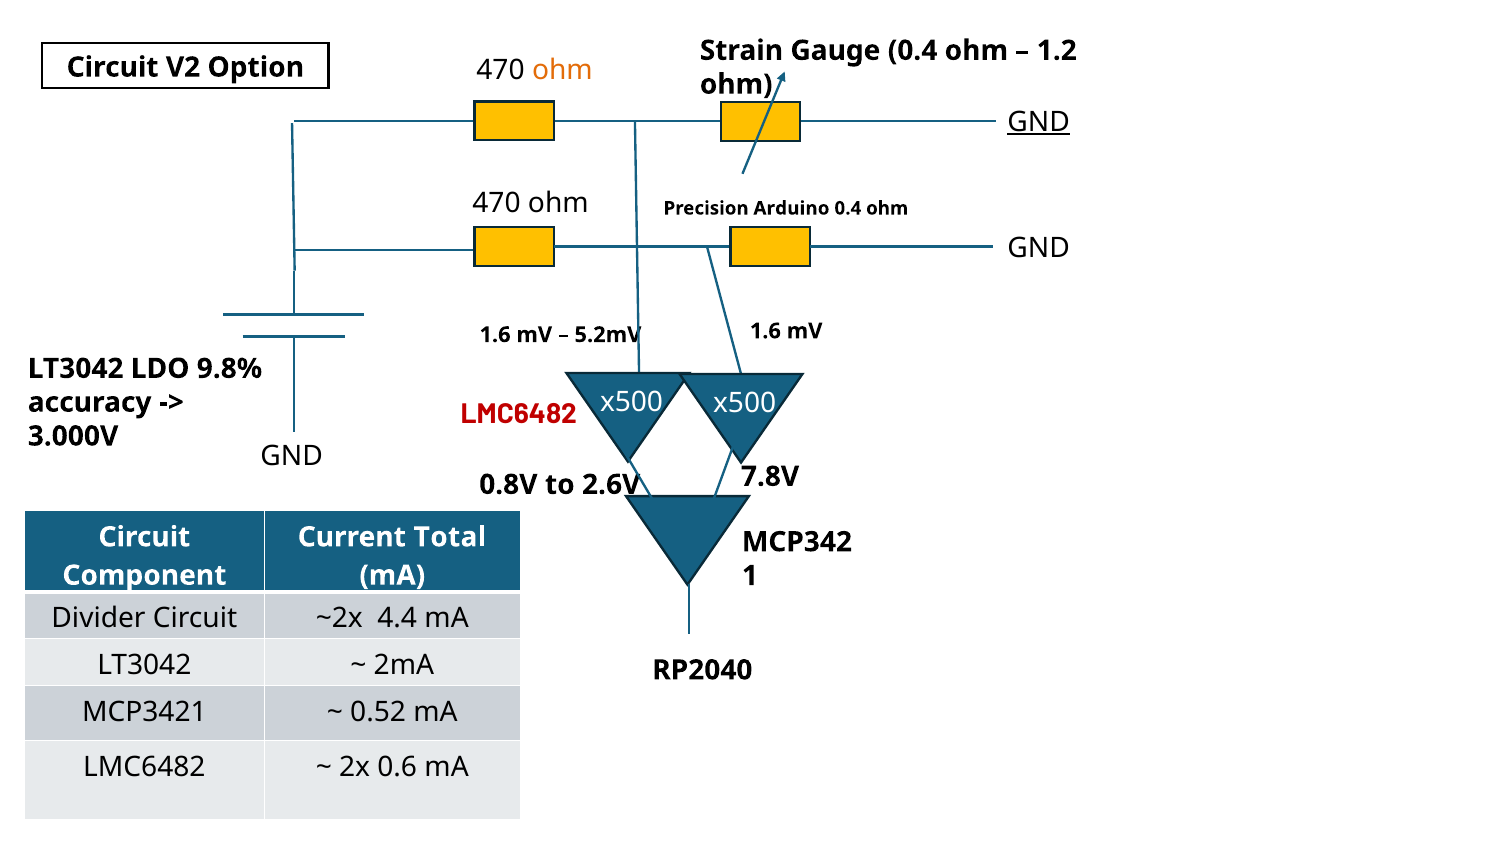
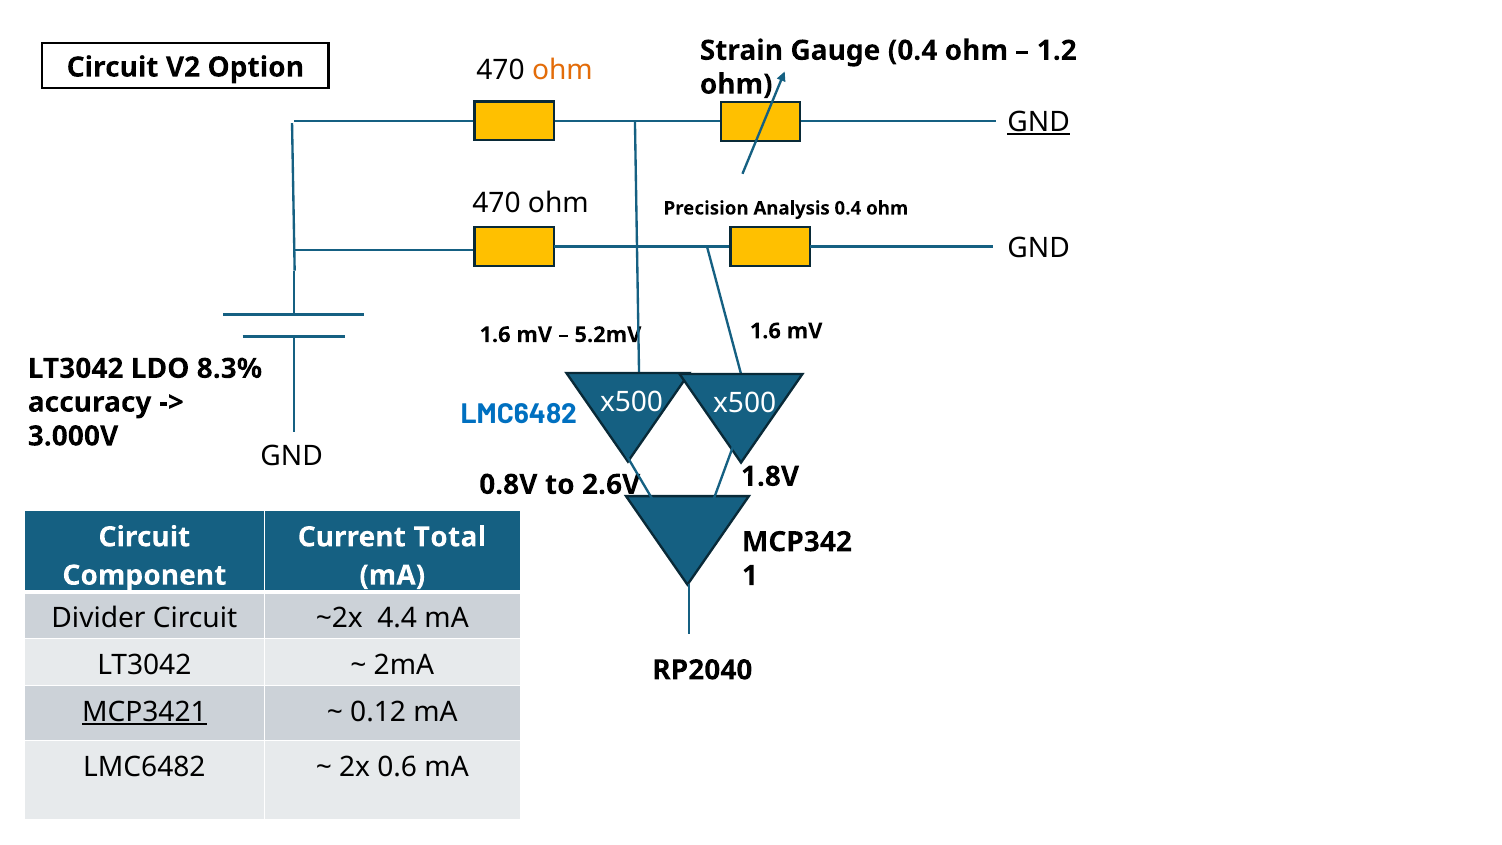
Arduino: Arduino -> Analysis (792, 208)
9.8%: 9.8% -> 8.3% (229, 369)
LMC6482 colour: red -> blue (519, 414)
7.8V: 7.8V -> 1.8V (770, 476)
MCP3421 underline: none -> present (144, 712)
0.52: 0.52 -> 0.12 (378, 712)
